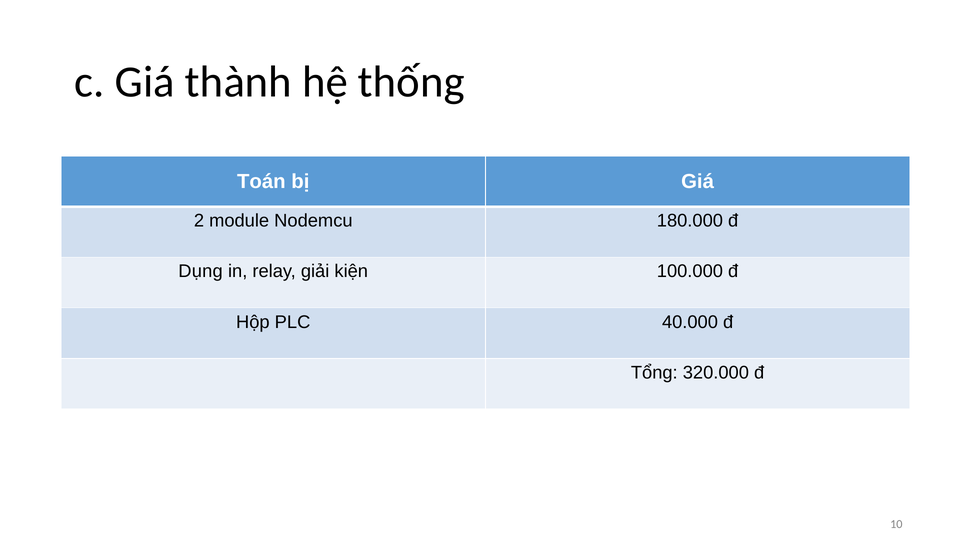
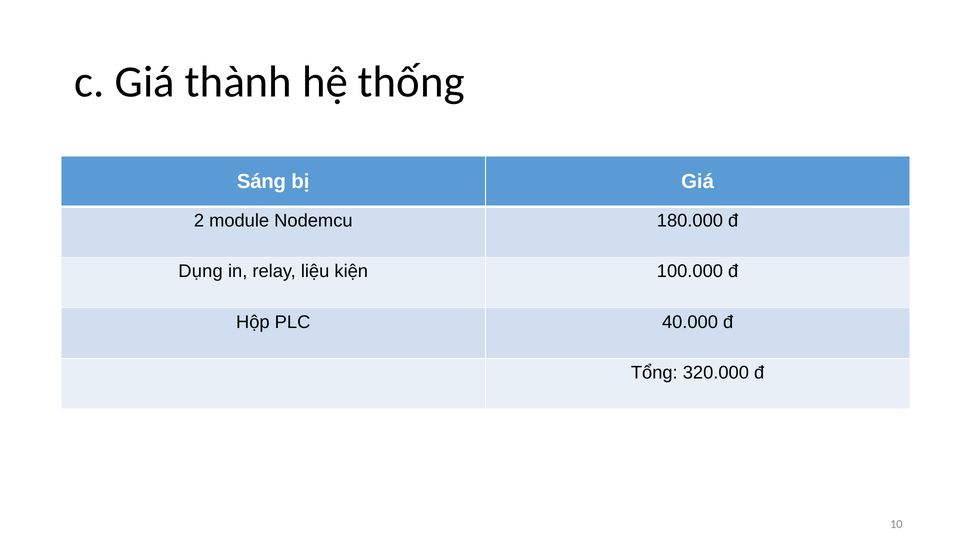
Toán: Toán -> Sáng (261, 182)
giải: giải -> liệu (315, 272)
